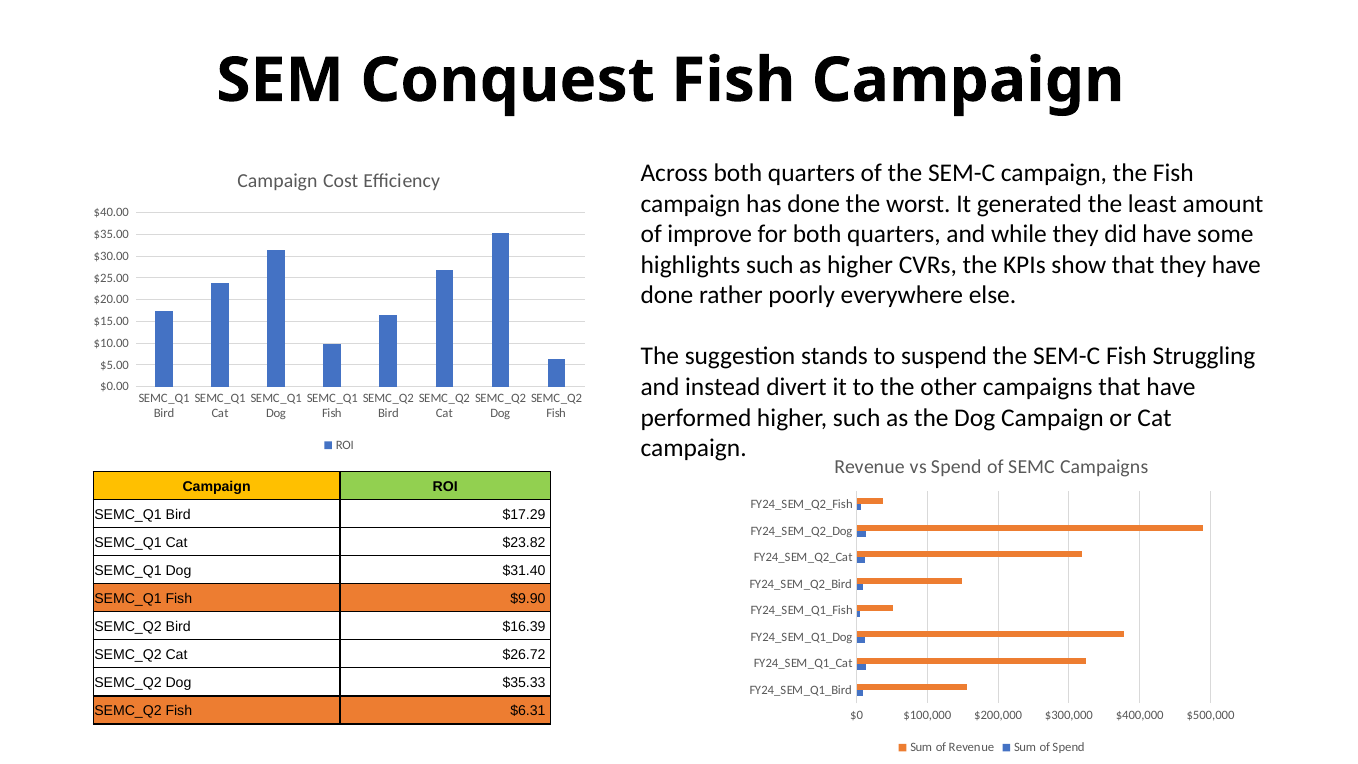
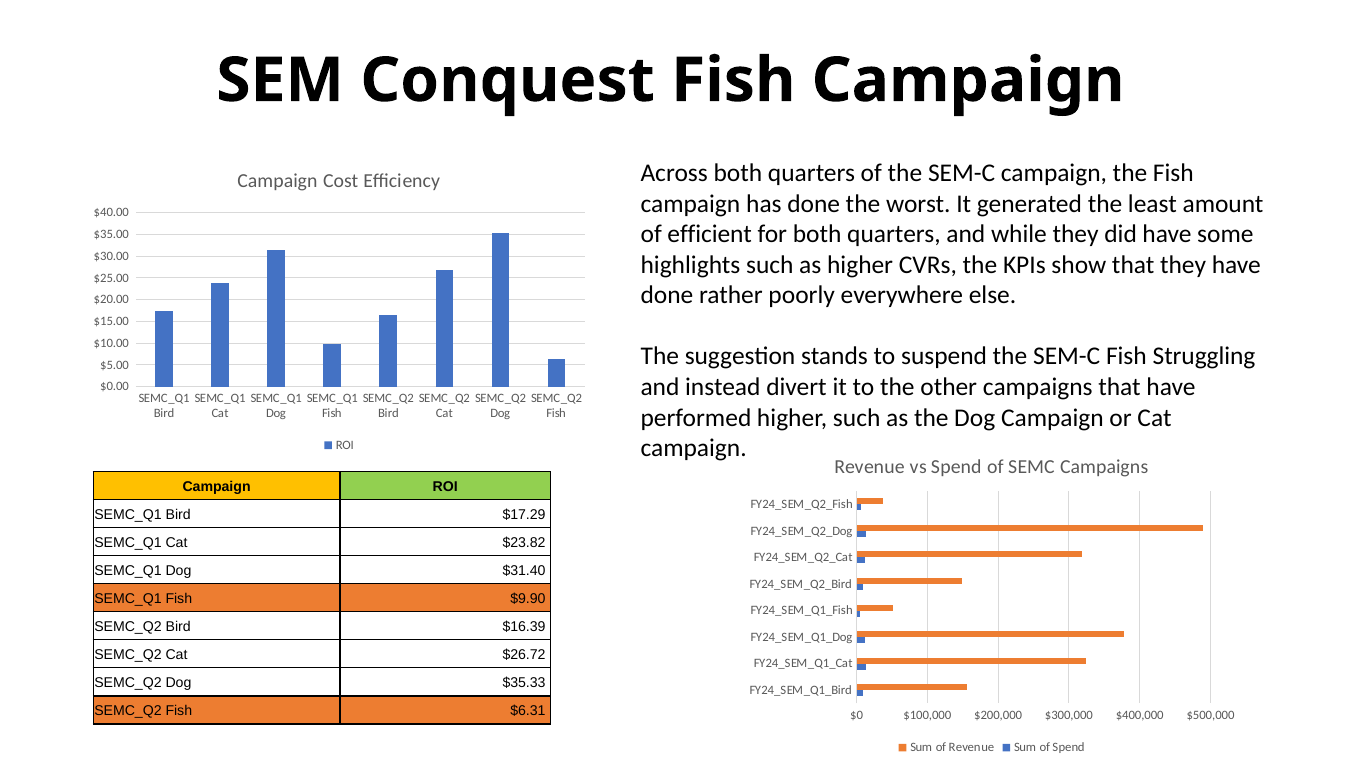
improve: improve -> efficient (710, 234)
